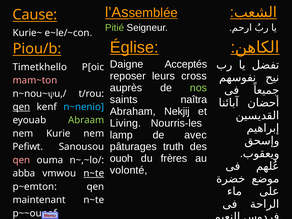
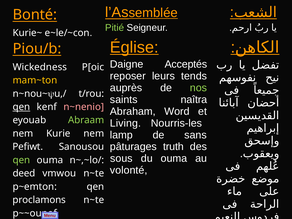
Cause: Cause -> Bonté (35, 15)
Timetkhello: Timetkhello -> Wickedness (40, 67)
cross: cross -> tends (194, 76)
mam~ton colour: pink -> yellow (35, 80)
n~nenio colour: light blue -> pink (84, 107)
Nekjij: Nekjij -> Word (177, 111)
avec: avec -> sans (196, 135)
ouoh: ouoh -> sous (121, 159)
du frères: frères -> ouma (174, 159)
qen colour: pink -> light green (21, 160)
abba: abba -> deed (24, 173)
n~te underline: present -> none (94, 173)
maintenant: maintenant -> proclamons (39, 200)
